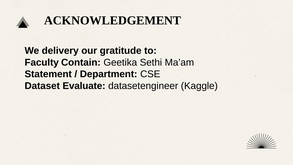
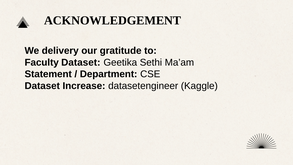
Faculty Contain: Contain -> Dataset (81, 62)
Evaluate: Evaluate -> Increase (84, 86)
